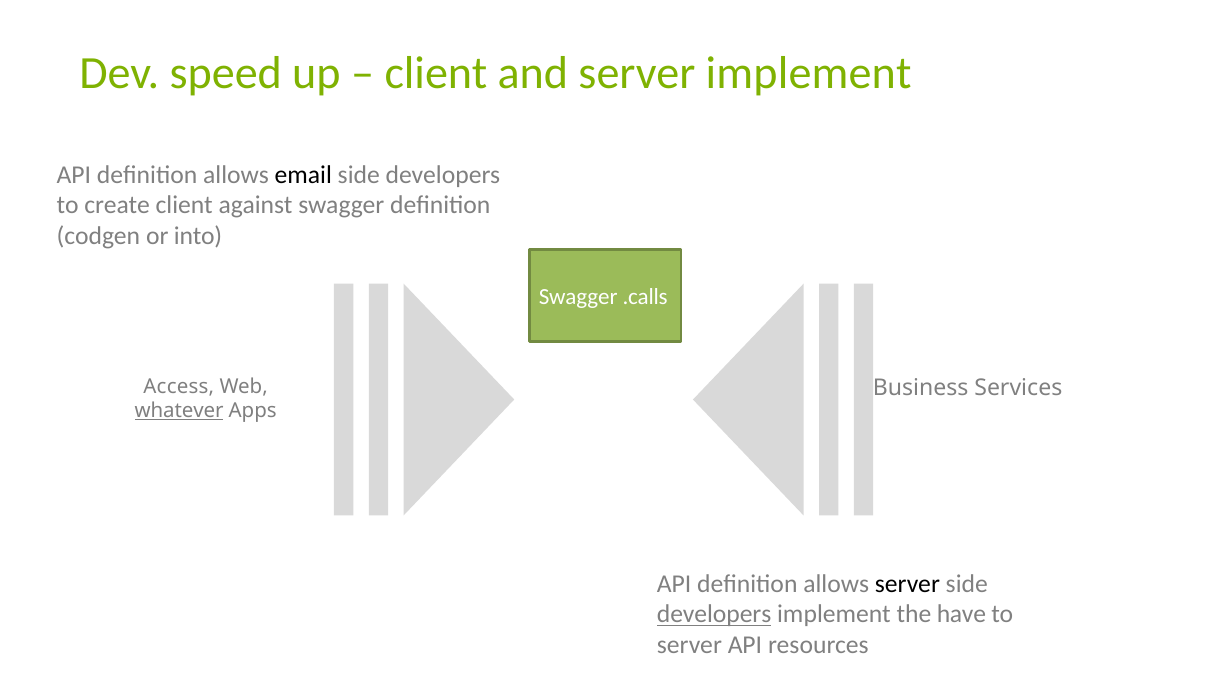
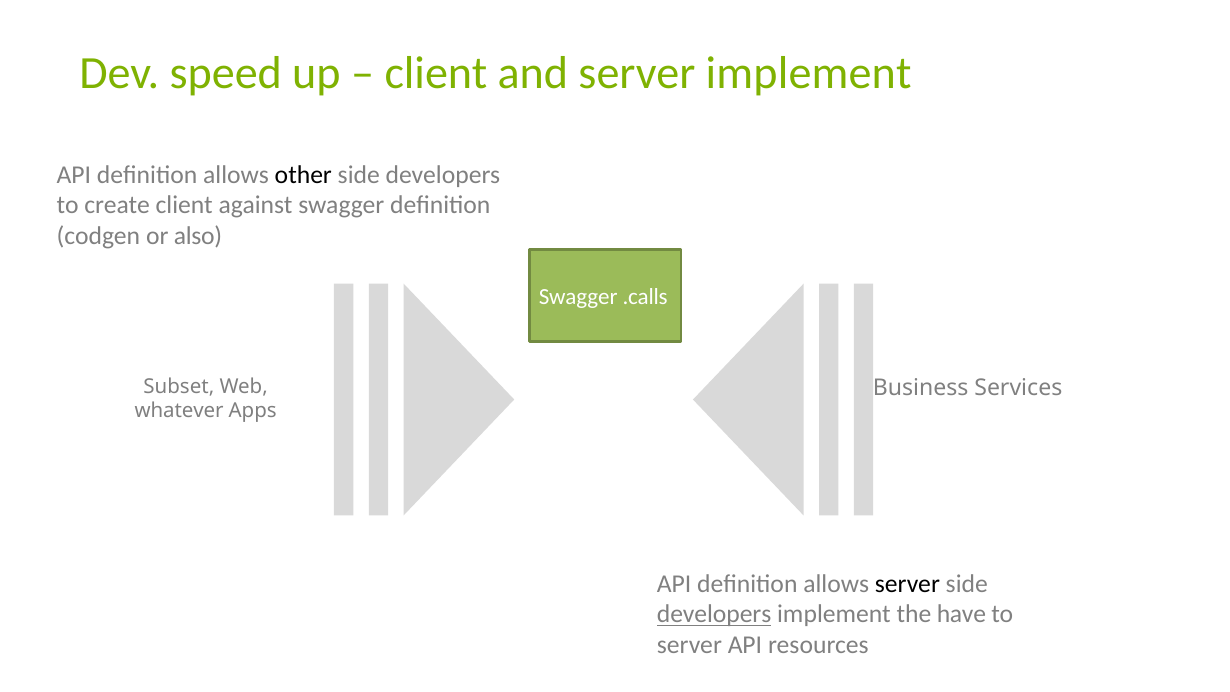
email: email -> other (303, 175)
into: into -> also (198, 236)
Access: Access -> Subset (179, 386)
whatever underline: present -> none (179, 411)
